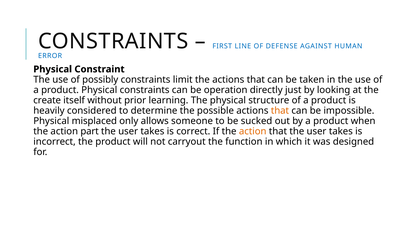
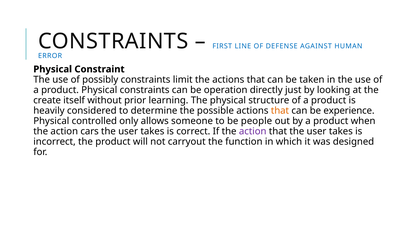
impossible: impossible -> experience (349, 110)
misplaced: misplaced -> controlled (94, 121)
sucked: sucked -> people (256, 121)
part: part -> cars (90, 131)
action colour: orange -> purple (253, 131)
